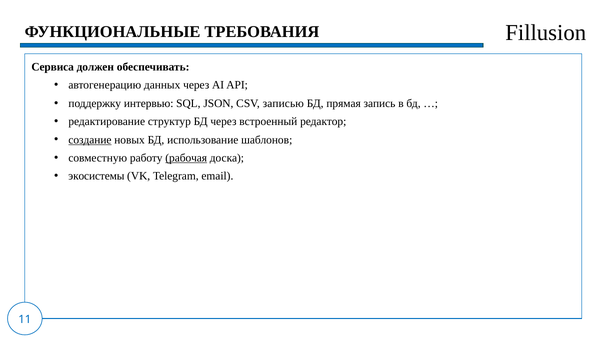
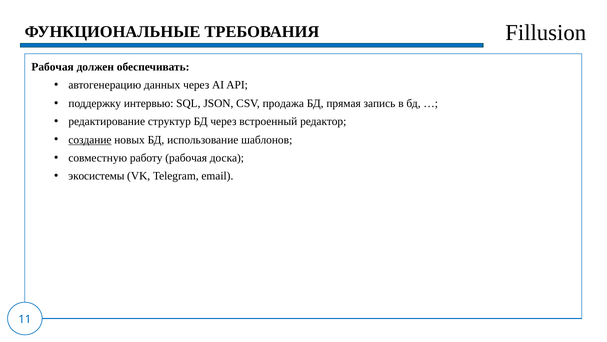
Сервиса: Сервиса -> Рабочая (53, 67)
записью: записью -> продажа (283, 103)
рабочая underline: present -> none (186, 158)
